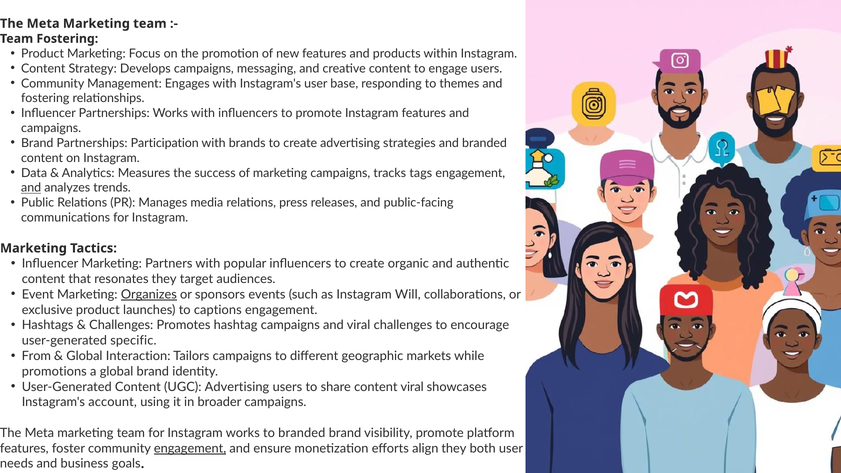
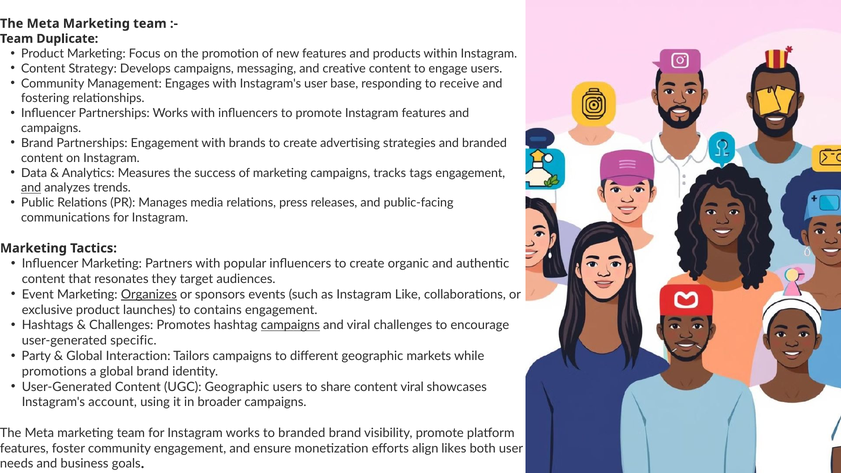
Team Fostering: Fostering -> Duplicate (67, 39)
themes: themes -> receive (459, 83)
Partnerships Participation: Participation -> Engagement (165, 143)
Will: Will -> Like (408, 294)
captions: captions -> contains (218, 310)
campaigns underline: none -> present (290, 325)
From: From -> Party (36, 356)
UGC Advertising: Advertising -> Geographic (237, 387)
engagement underline: present -> none (190, 448)
align they: they -> likes (454, 448)
